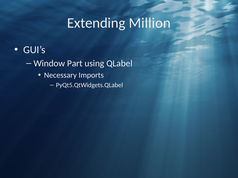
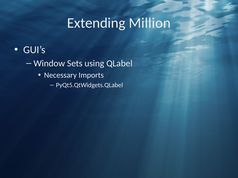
Part: Part -> Sets (75, 64)
